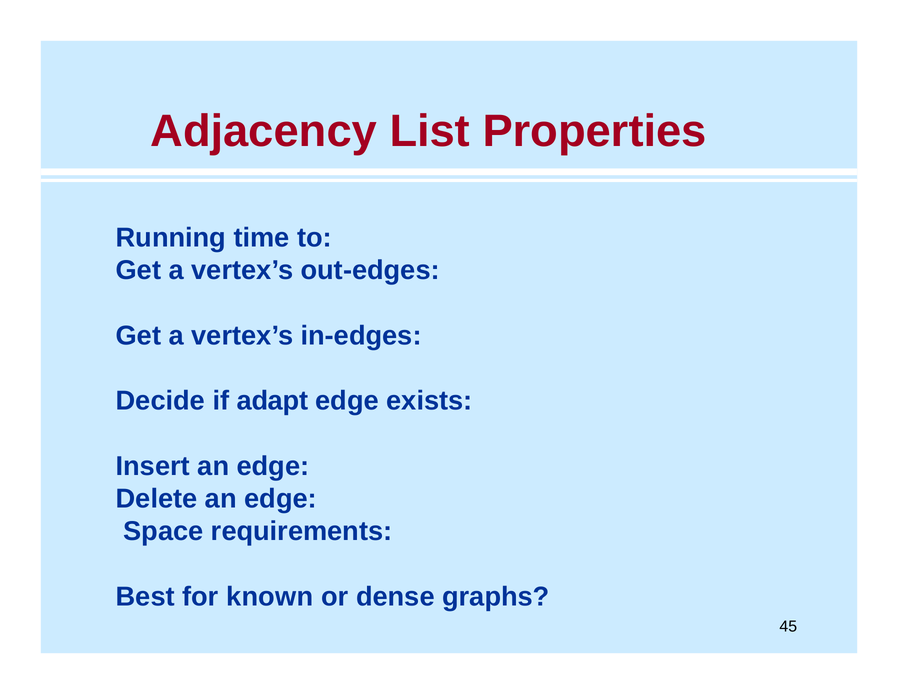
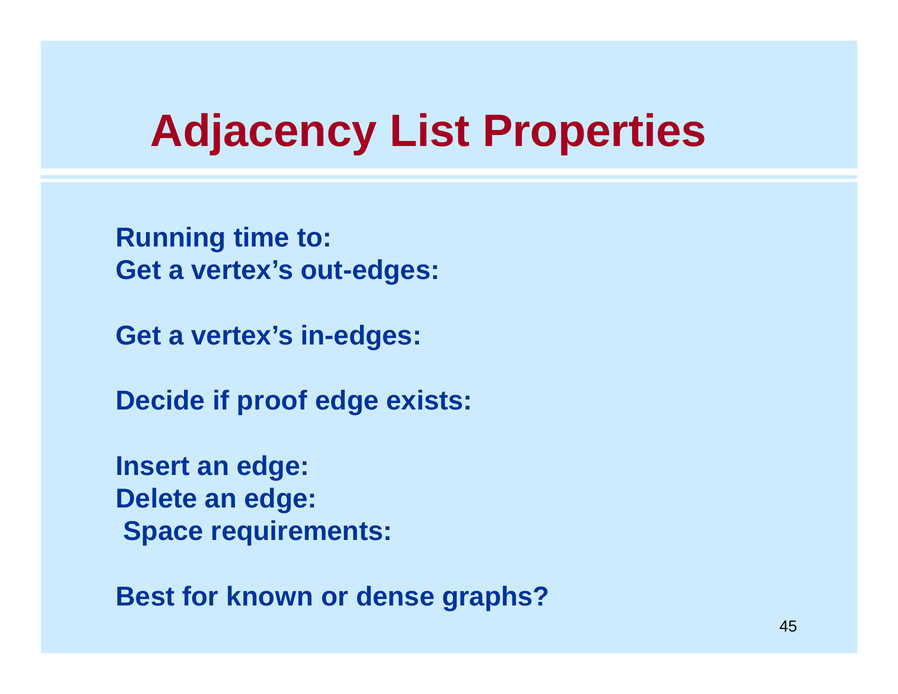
adapt: adapt -> proof (272, 401)
